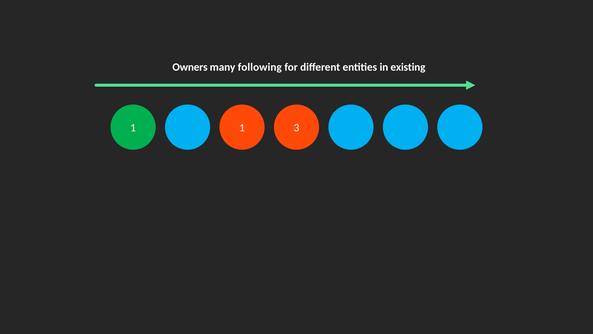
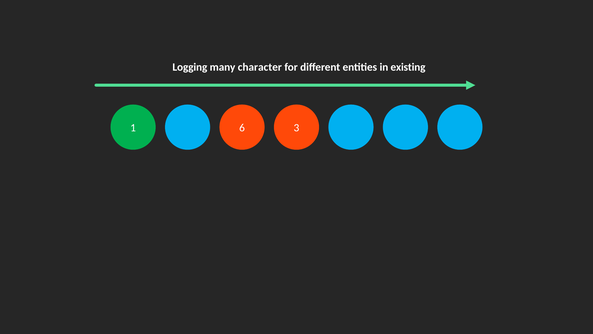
Owners: Owners -> Logging (190, 67)
following: following -> character (260, 67)
1 1: 1 -> 6 (242, 128)
